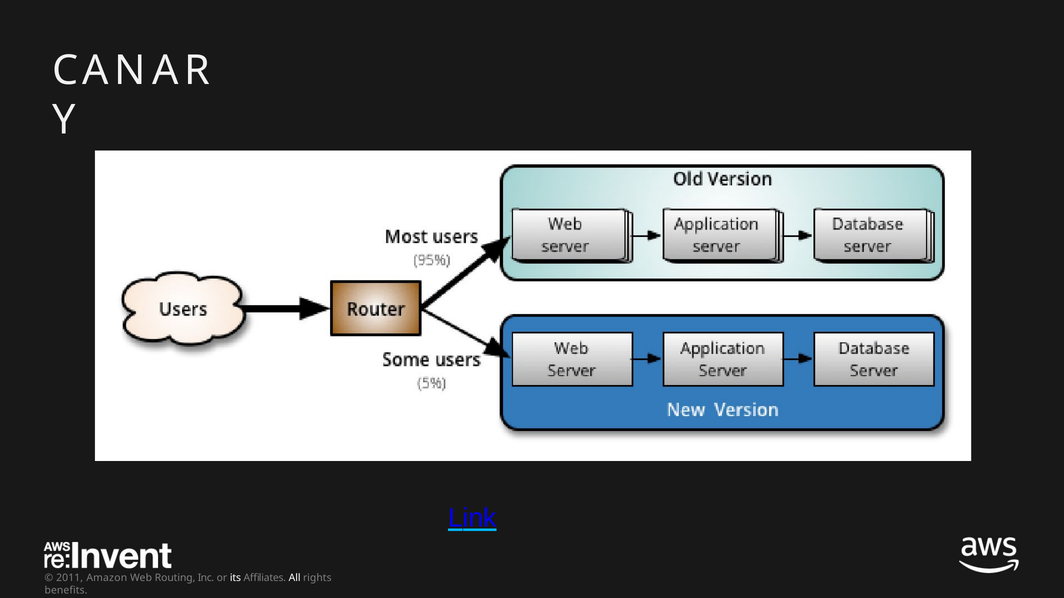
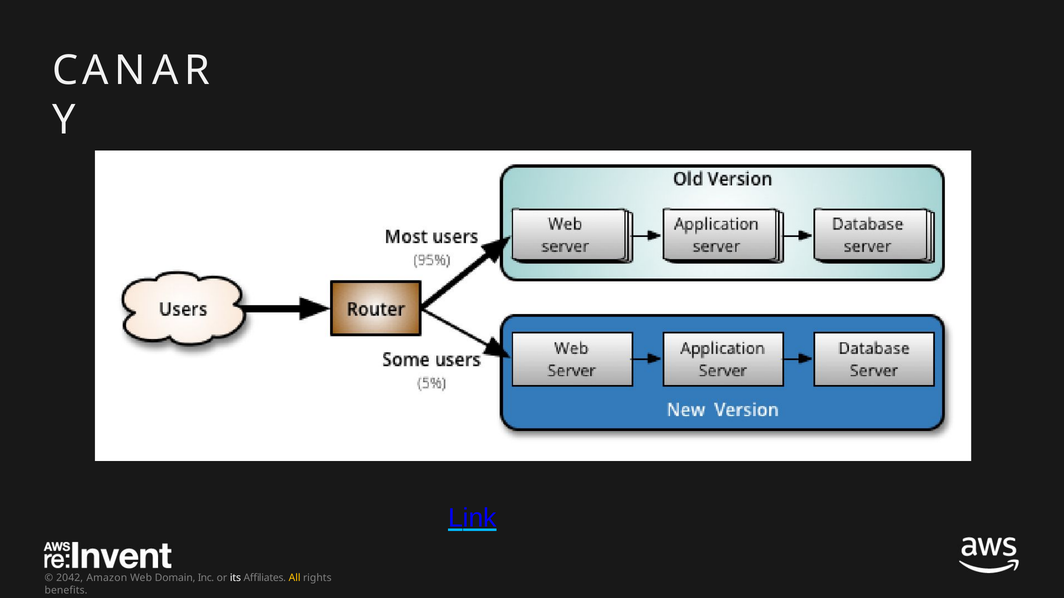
2011: 2011 -> 2042 (70, 579)
Routing: Routing -> Domain (175, 579)
All colour: white -> yellow (295, 579)
